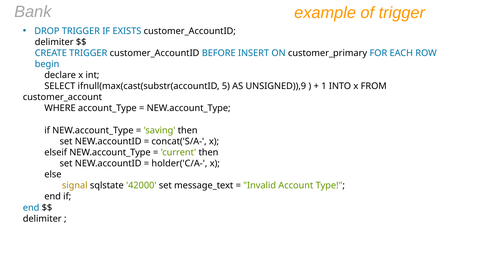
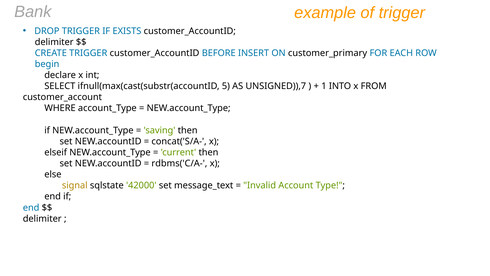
UNSIGNED)),9: UNSIGNED)),9 -> UNSIGNED)),7 (276, 86)
holder('C/A-: holder('C/A- -> rdbms('C/A- (179, 163)
